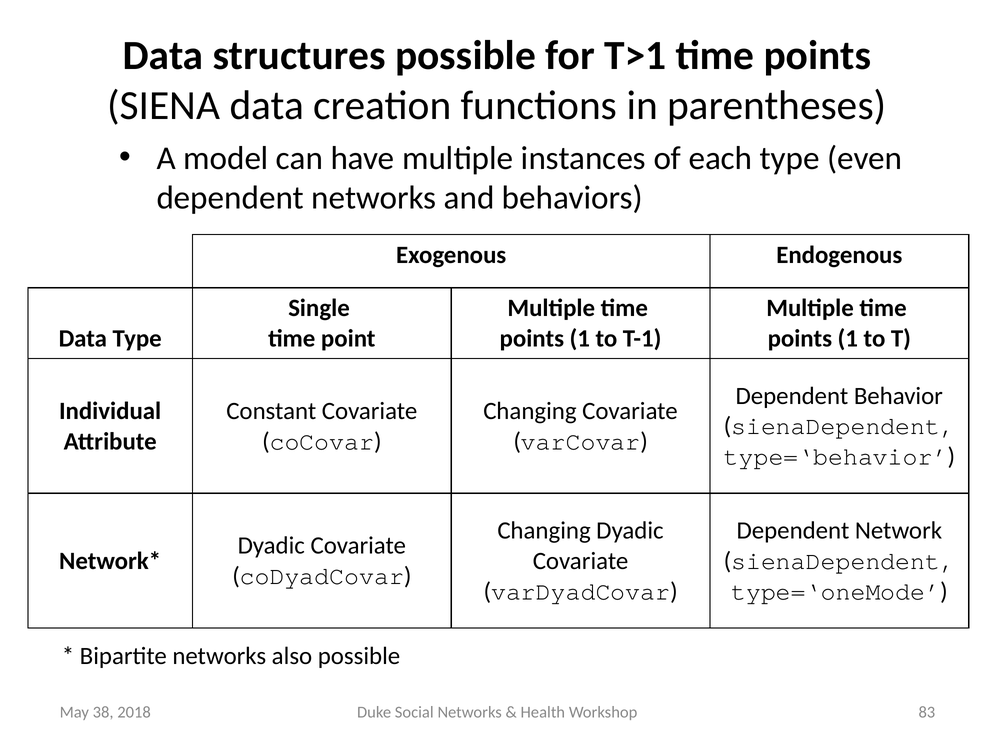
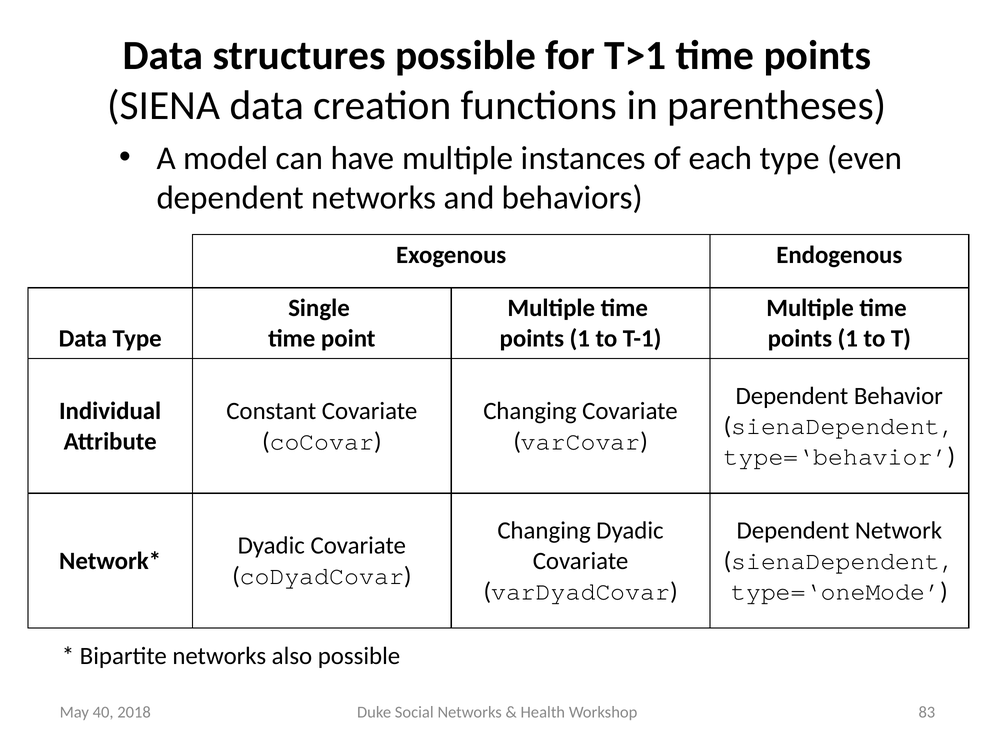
38: 38 -> 40 (103, 713)
